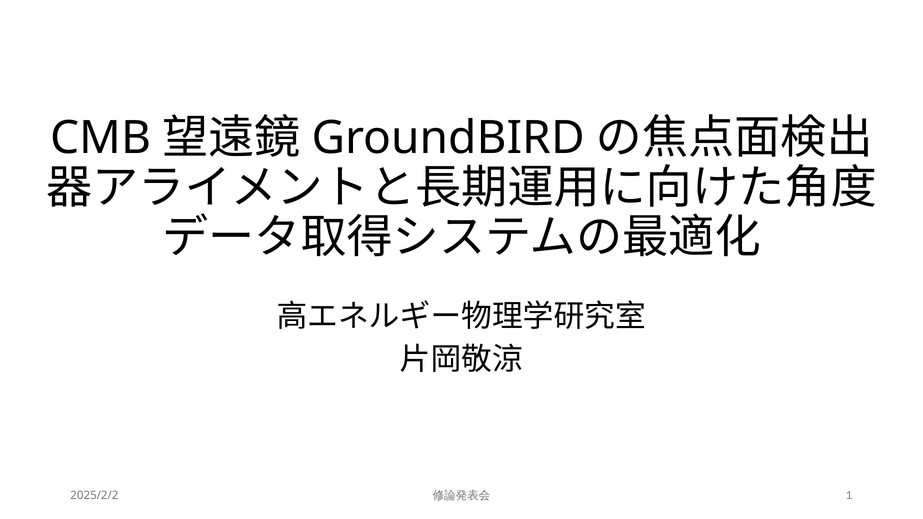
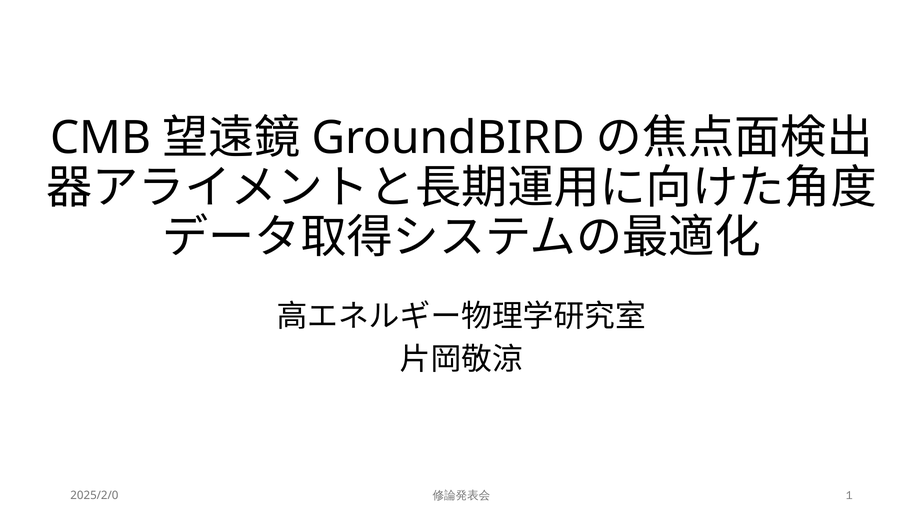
2025/2/2: 2025/2/2 -> 2025/2/0 (94, 496)
